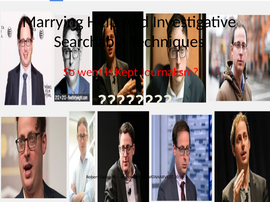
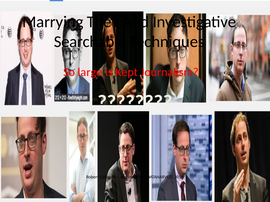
Help: Help -> They (103, 22)
went: went -> large (90, 72)
